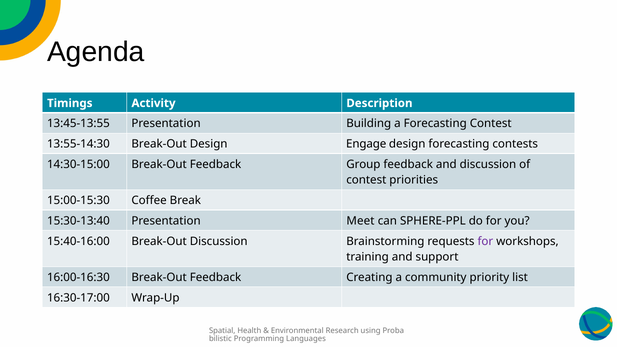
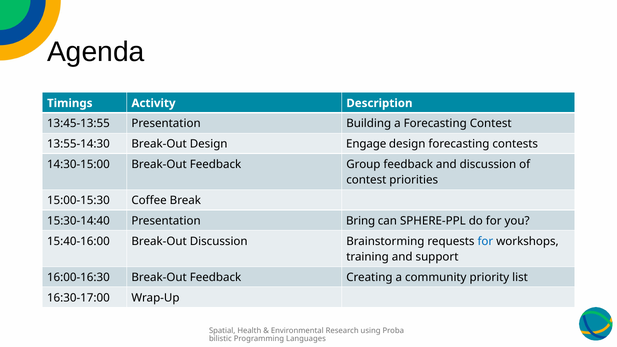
15:30-13:40: 15:30-13:40 -> 15:30-14:40 (78, 221)
Meet: Meet -> Bring (361, 221)
for colour: purple -> blue (485, 241)
